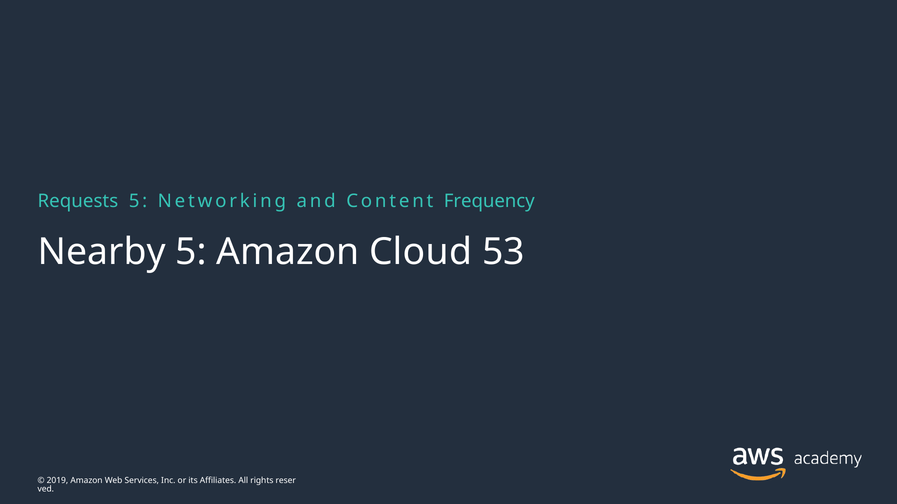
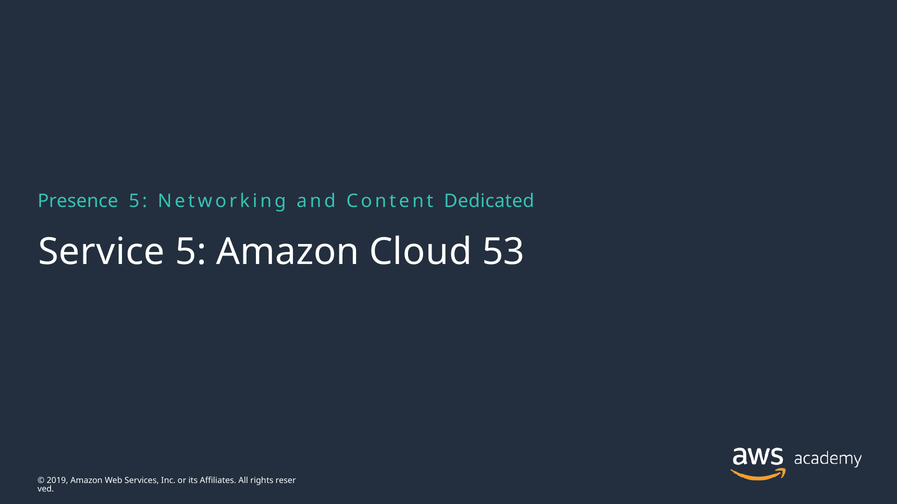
Requests: Requests -> Presence (78, 201)
Frequency: Frequency -> Dedicated (489, 201)
Nearby: Nearby -> Service (101, 252)
